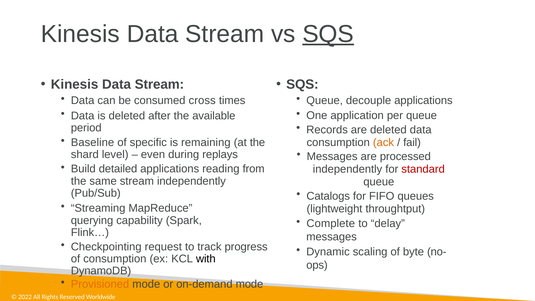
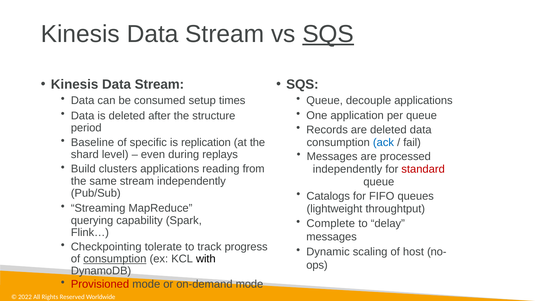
cross: cross -> setup (202, 101)
available: available -> structure (214, 116)
remaining: remaining -> replication (206, 143)
ack colour: orange -> blue (383, 142)
detailed: detailed -> clusters (118, 169)
request: request -> tolerate (163, 247)
byte: byte -> host (413, 252)
consumption underline: none -> present (115, 259)
Provisioned colour: orange -> red (100, 284)
